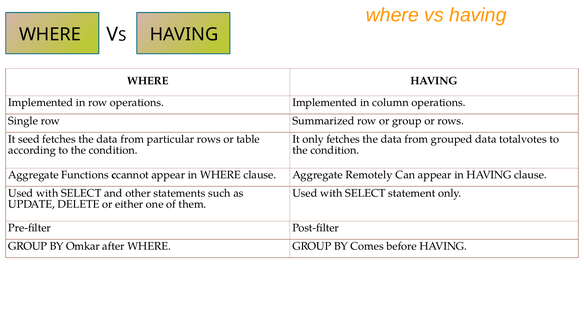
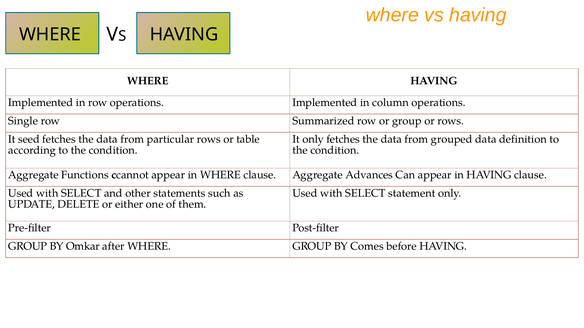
totalvotes: totalvotes -> definition (523, 139)
Remotely: Remotely -> Advances (369, 175)
